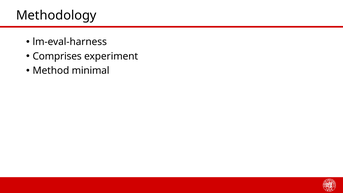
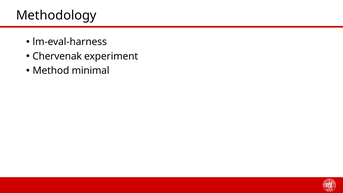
Comprises: Comprises -> Chervenak (57, 56)
